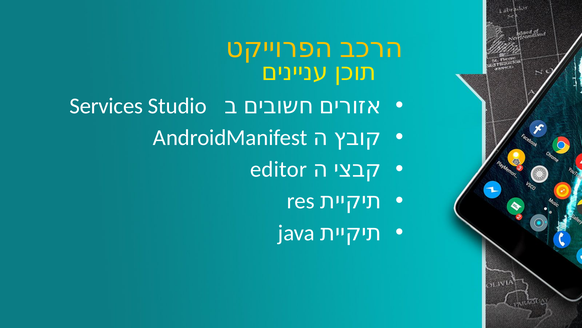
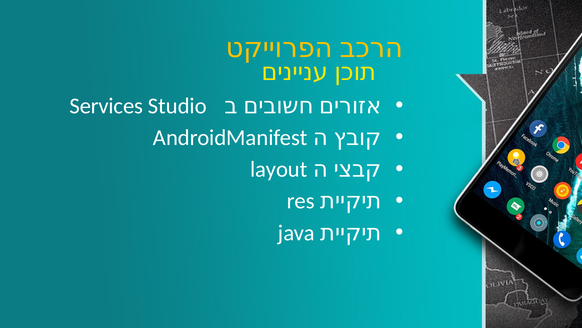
editor: editor -> layout (279, 169)
